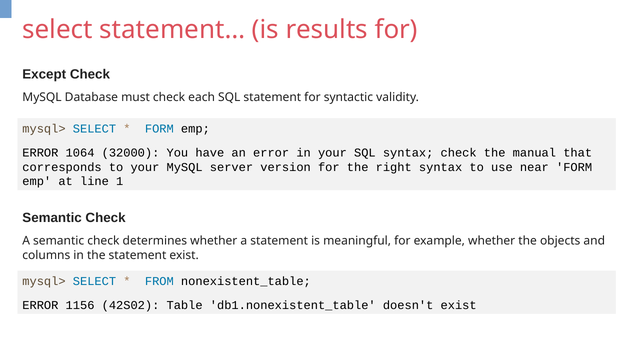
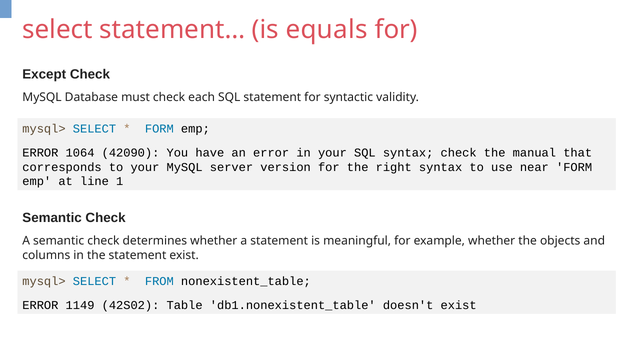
results: results -> equals (327, 30)
32000: 32000 -> 42090 (131, 153)
1156: 1156 -> 1149 (80, 306)
